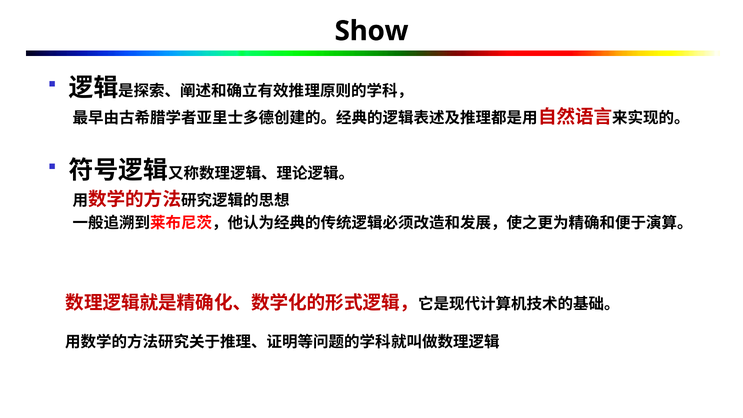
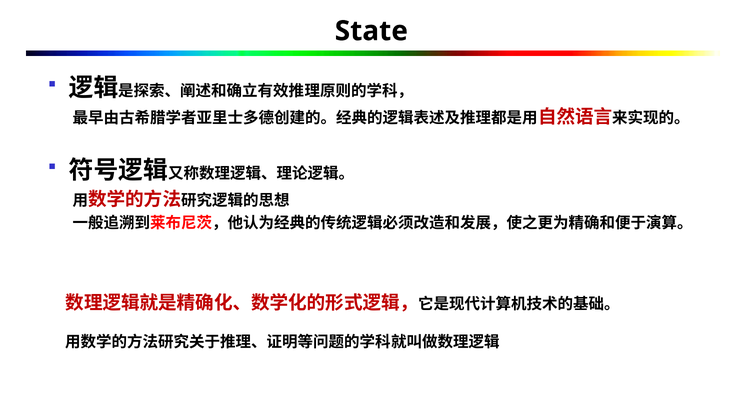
Show: Show -> State (371, 31)
